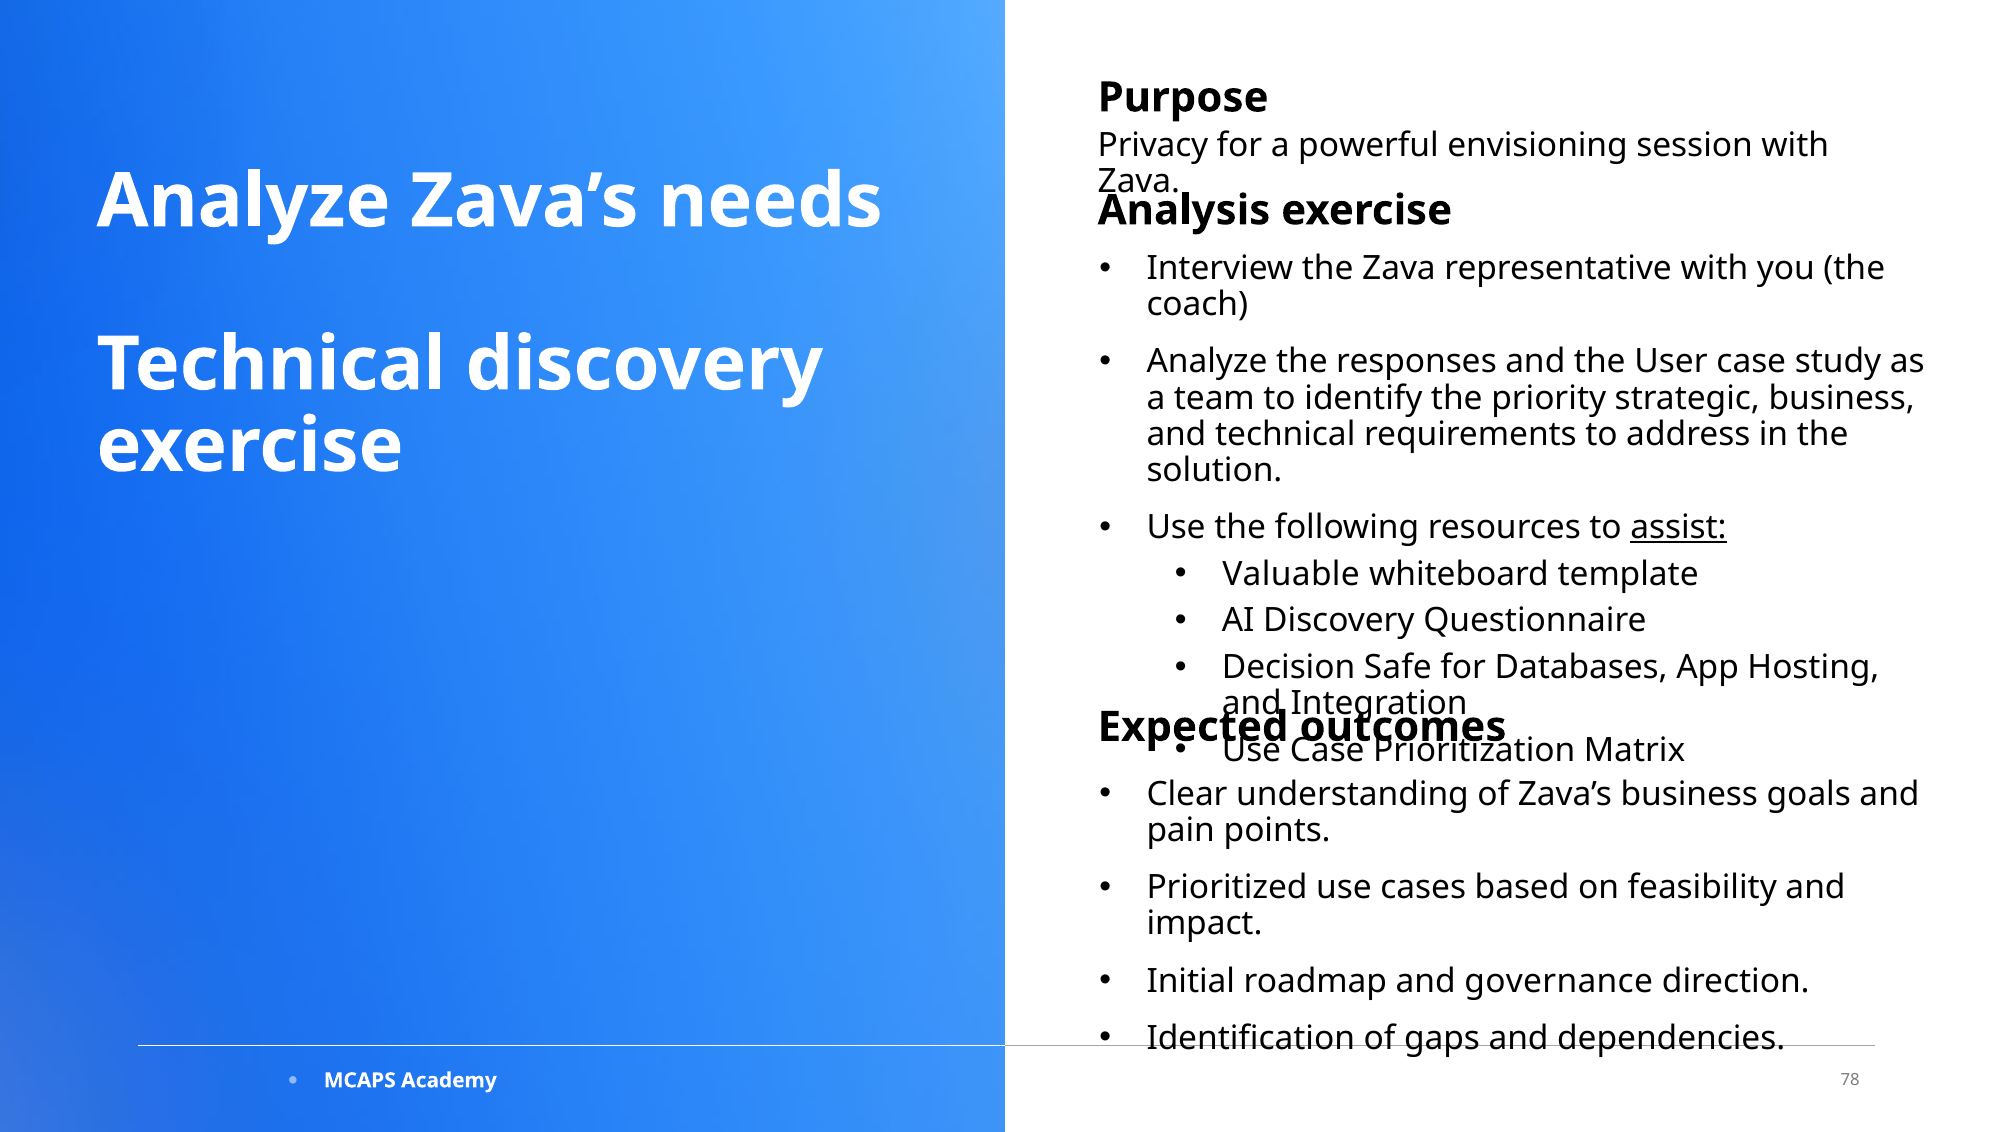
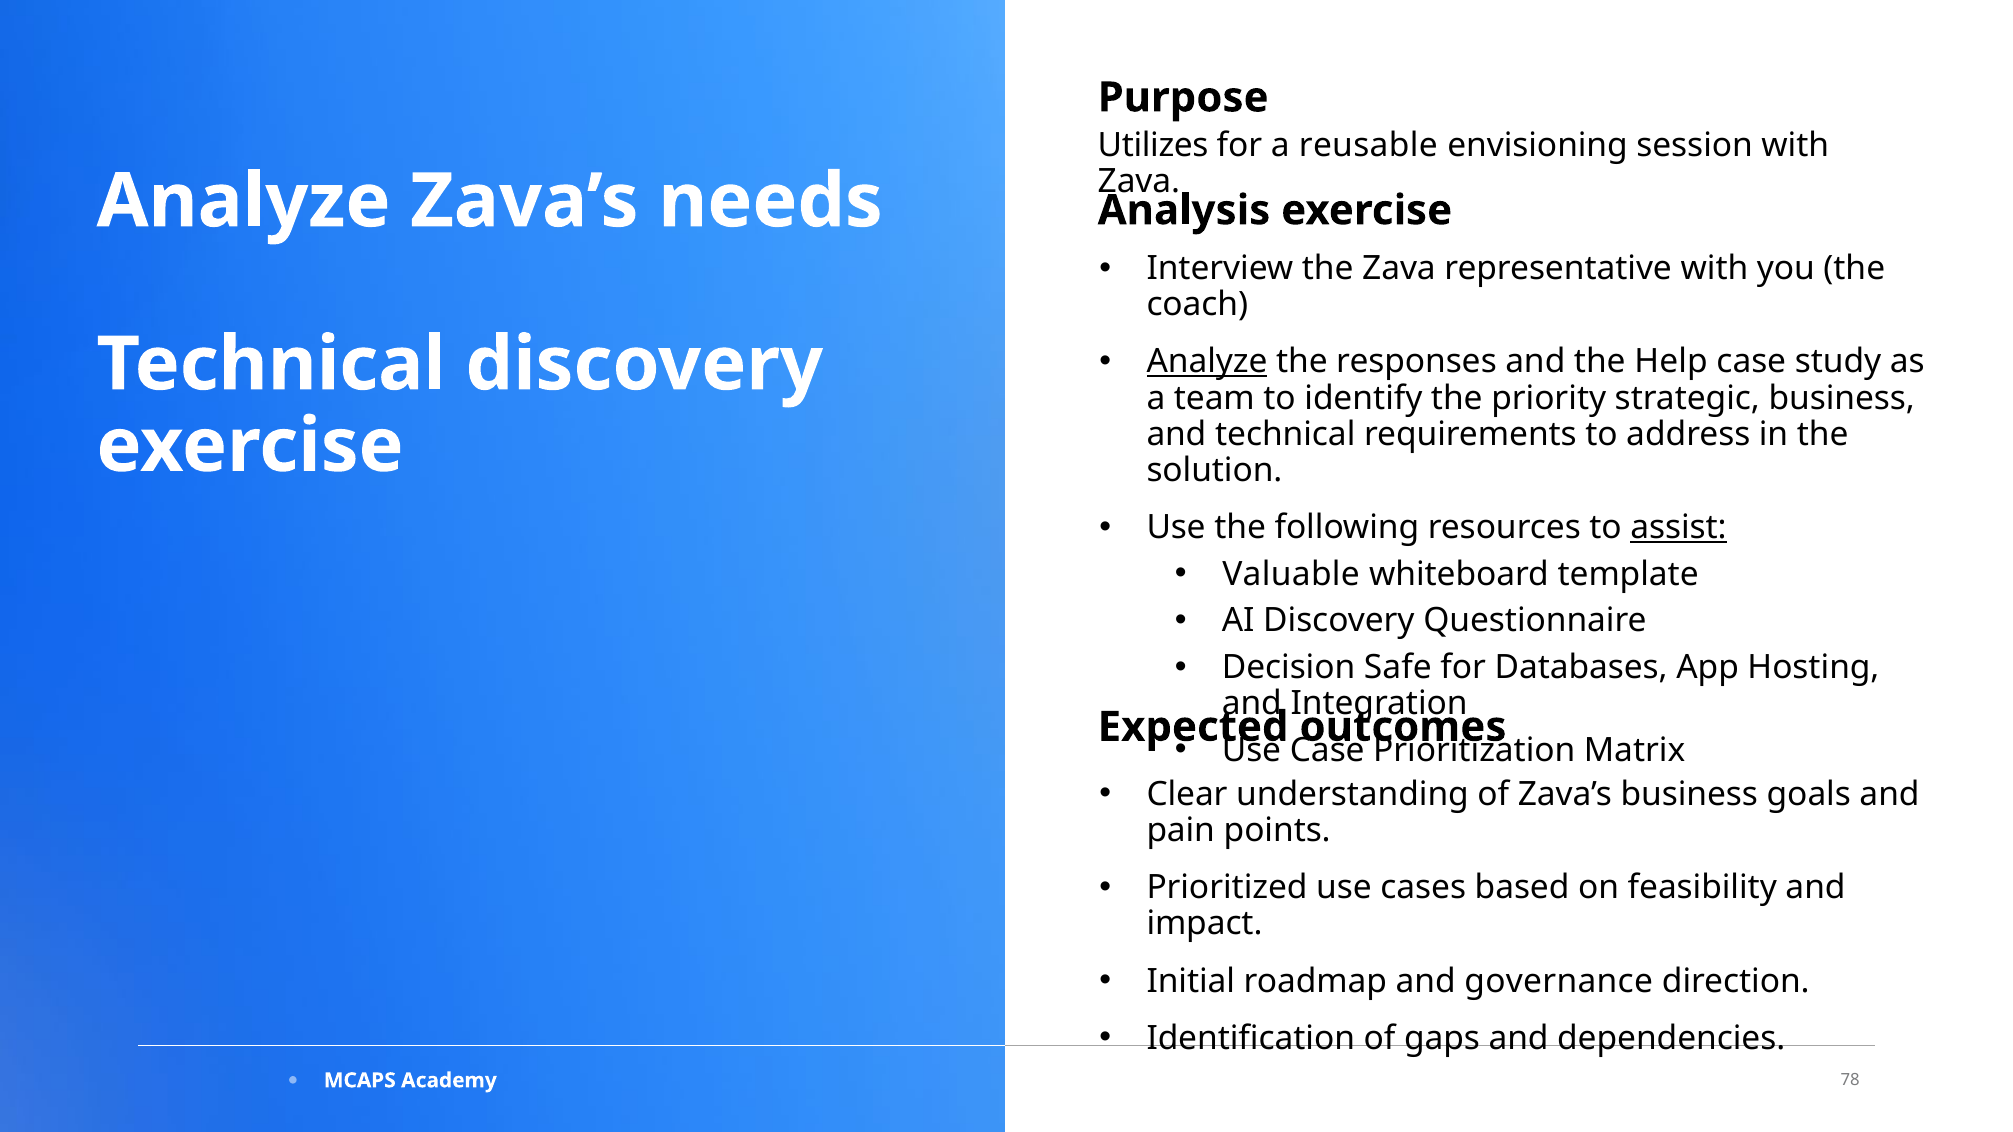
Privacy: Privacy -> Utilizes (1153, 146)
powerful: powerful -> reusable (1368, 146)
Analyze underline: none -> present (1207, 362)
User: User -> Help (1671, 362)
